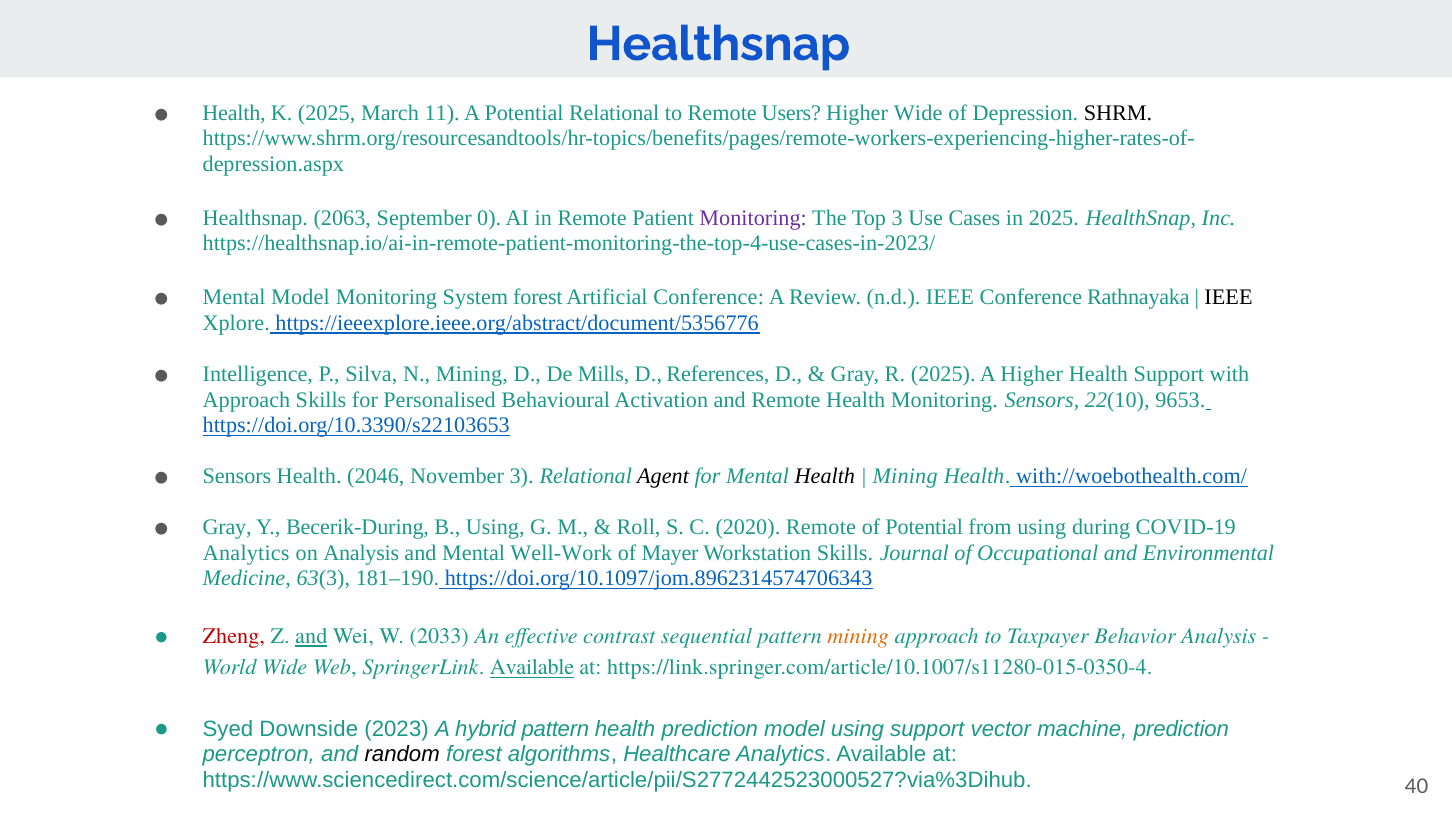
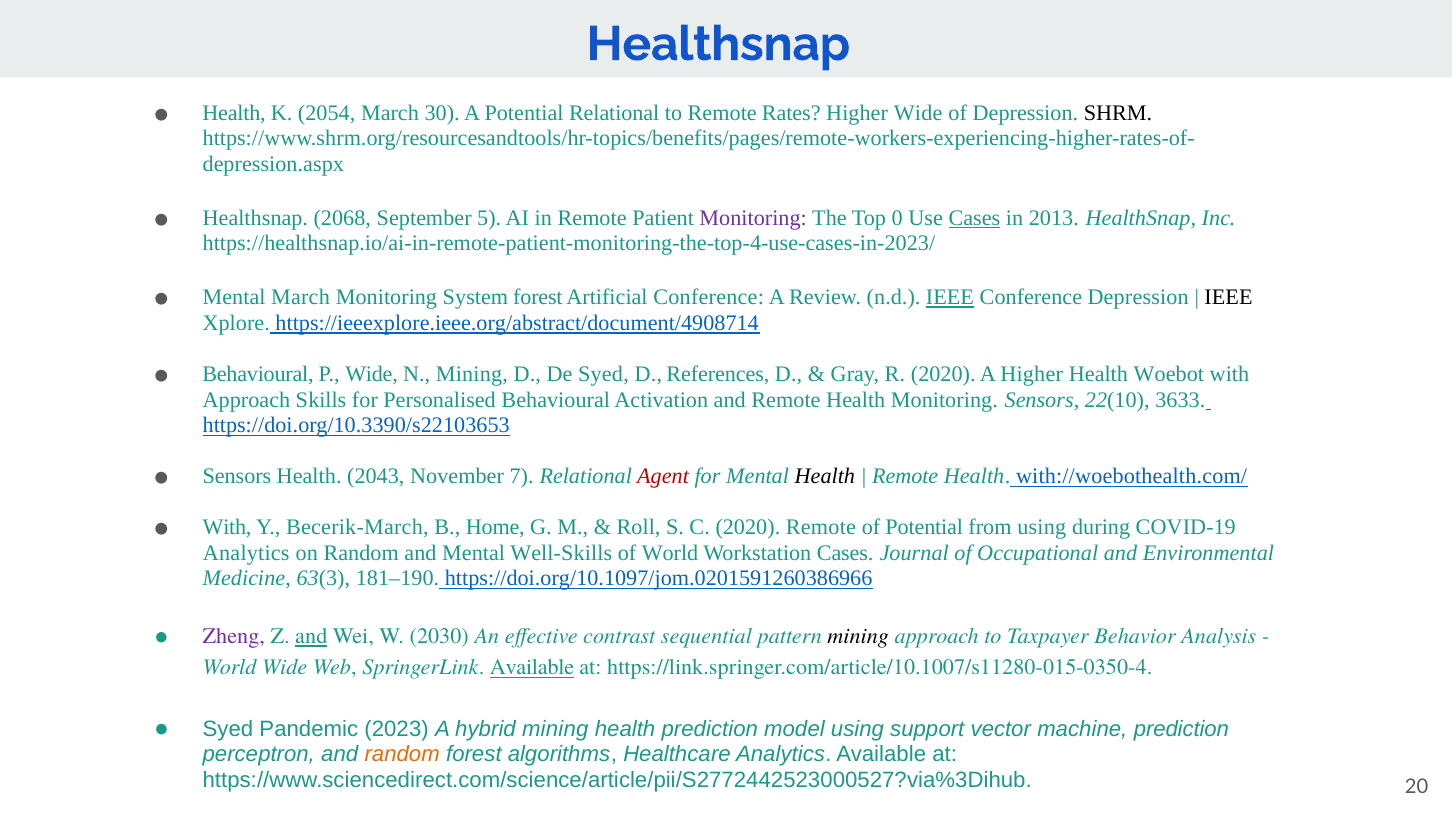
K 2025: 2025 -> 2054 (327, 113)
11: 11 -> 30 (442, 113)
Users: Users -> Rates (791, 113)
2063: 2063 -> 2068 (342, 218)
0: 0 -> 5 (489, 218)
Top 3: 3 -> 0 (897, 218)
Cases underline: none -> present (974, 218)
in 2025: 2025 -> 2013 (1054, 218)
Mental Model: Model -> March (300, 297)
IEEE underline: none -> present (950, 297)
Conference Rathnayaka: Rathnayaka -> Depression (1138, 297)
https://ieeexplore.ieee.org/abstract/document/5356776: https://ieeexplore.ieee.org/abstract/document/5356776 -> https://ieeexplore.ieee.org/abstract/document/4908714 (517, 323)
Intelligence: Intelligence -> Behavioural (258, 374)
P Silva: Silva -> Wide (372, 374)
De Mills: Mills -> Syed (603, 374)
R 2025: 2025 -> 2020 (943, 374)
Health Support: Support -> Woebot (1169, 374)
9653: 9653 -> 3633 (1180, 400)
2046: 2046 -> 2043 (376, 476)
November 3: 3 -> 7 (522, 476)
Agent colour: black -> red (663, 476)
Mining: Mining -> Remote (905, 476)
Gray: Gray -> With (227, 527)
Becerik-During: Becerik-During -> Becerik-March (357, 527)
B Using: Using -> Home (495, 527)
on Analysis: Analysis -> Random (361, 553)
Well-Work: Well-Work -> Well-Skills (561, 553)
of Mayer: Mayer -> World (670, 553)
Workstation Skills: Skills -> Cases (845, 553)
https://doi.org/10.1097/jom.8962314574706343: https://doi.org/10.1097/jom.8962314574706343 -> https://doi.org/10.1097/jom.0201591260386966 (659, 578)
Zheng colour: red -> purple (234, 636)
2033: 2033 -> 2030 (439, 636)
mining colour: orange -> black (858, 636)
Downside: Downside -> Pandemic (309, 729)
hybrid pattern: pattern -> mining (555, 729)
random colour: black -> orange (402, 754)
40: 40 -> 20 (1417, 787)
